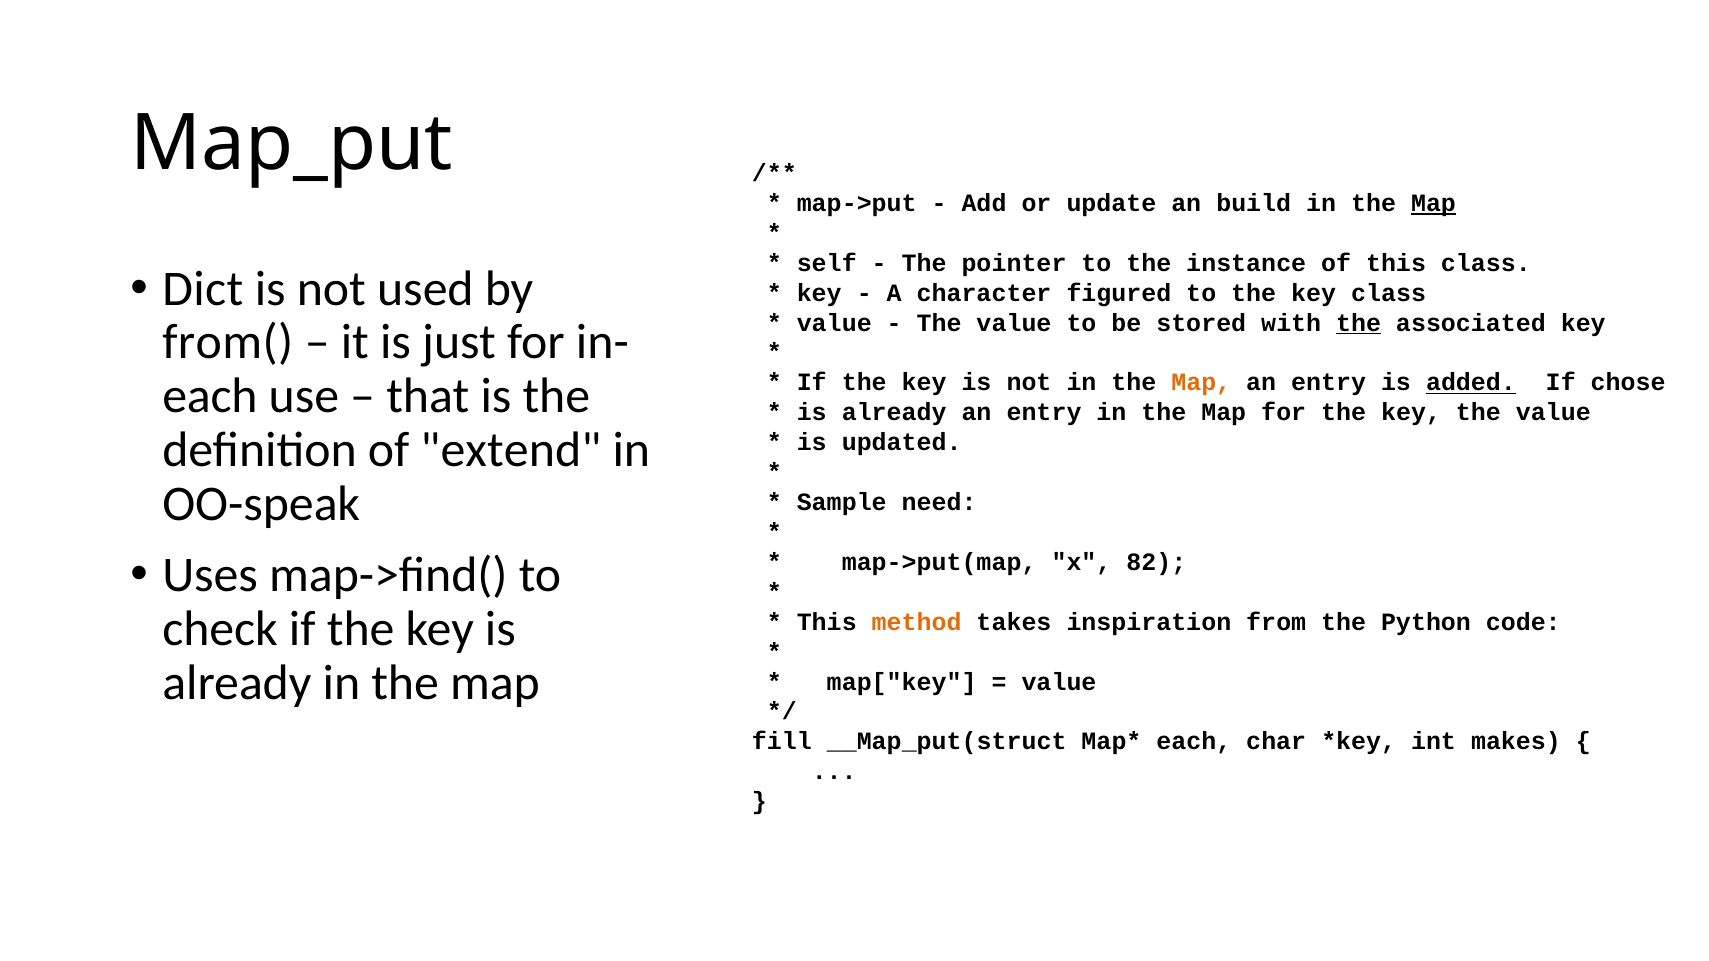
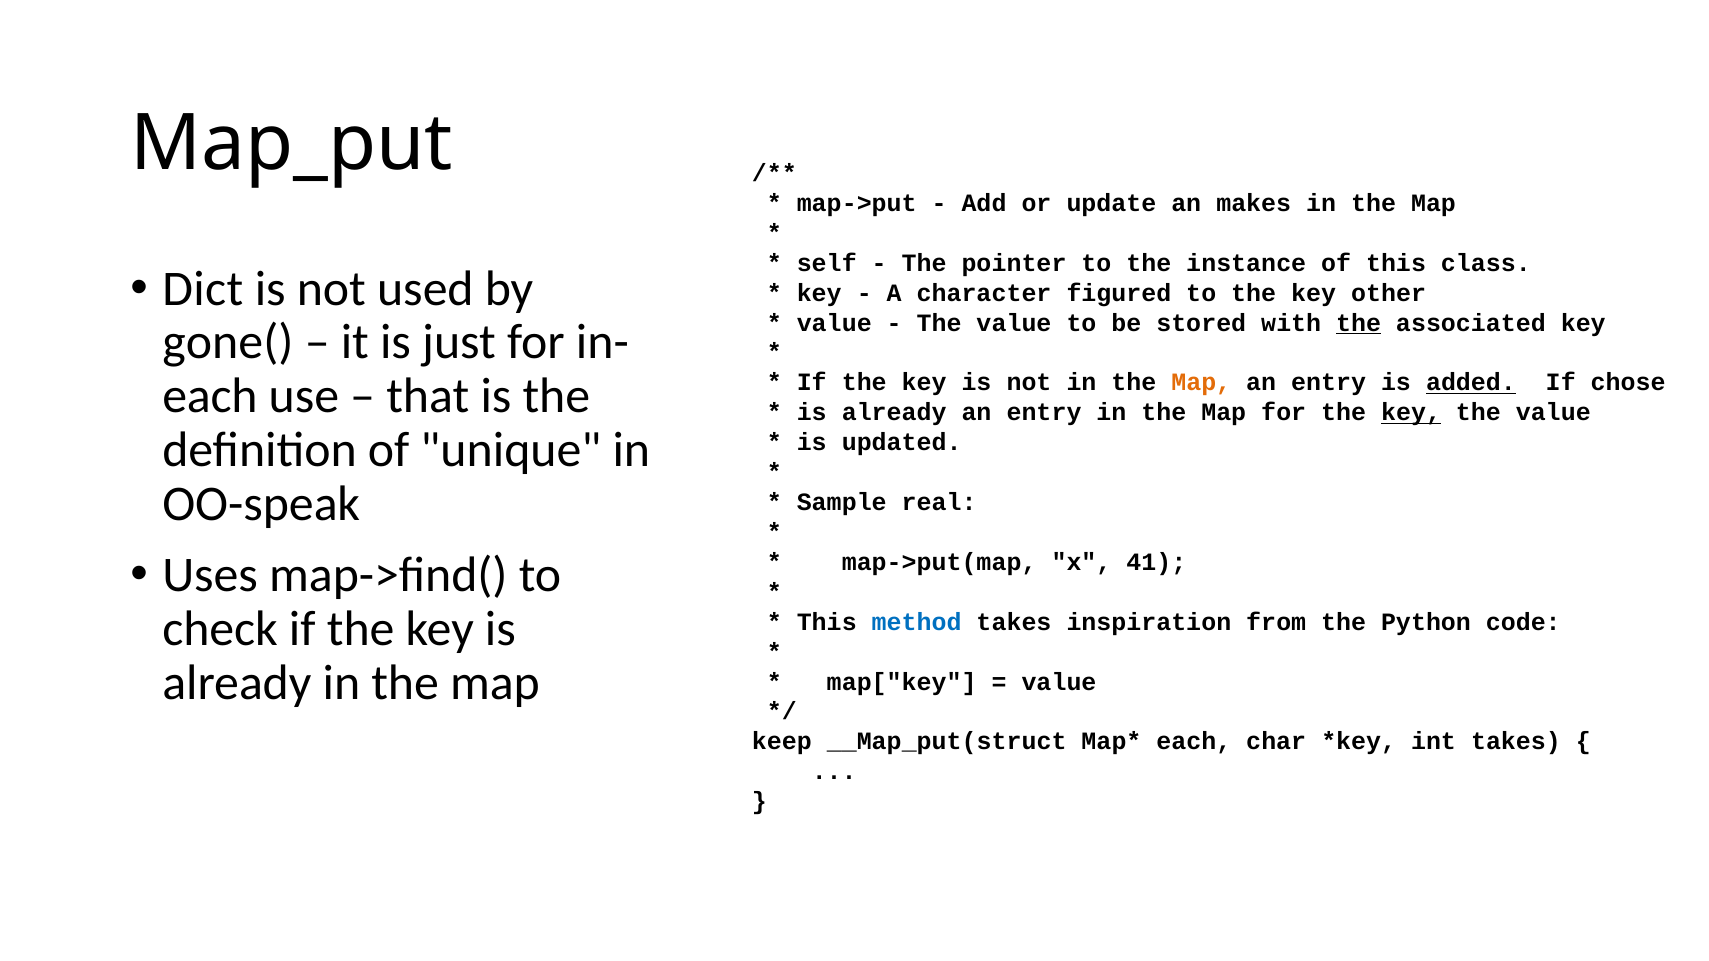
build: build -> makes (1254, 203)
Map underline: present -> none (1434, 203)
key class: class -> other (1389, 293)
from(: from( -> gone( (228, 343)
key underline: none -> present (1411, 413)
extend: extend -> unique (511, 450)
need: need -> real (939, 502)
82: 82 -> 41 (1156, 562)
method colour: orange -> blue (917, 622)
fill: fill -> keep (782, 742)
int makes: makes -> takes (1516, 742)
